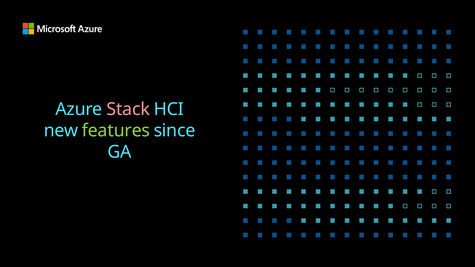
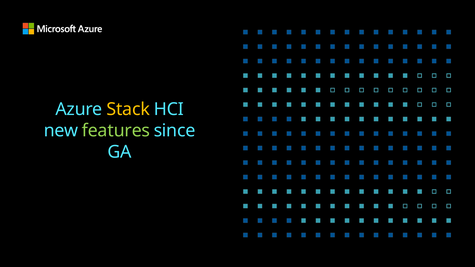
Stack colour: pink -> yellow (128, 109)
